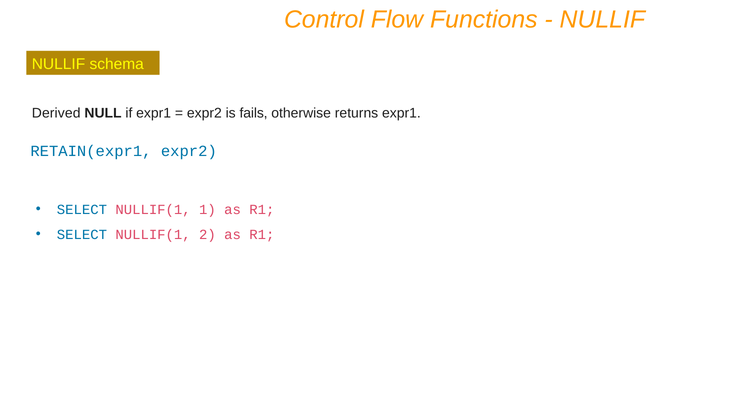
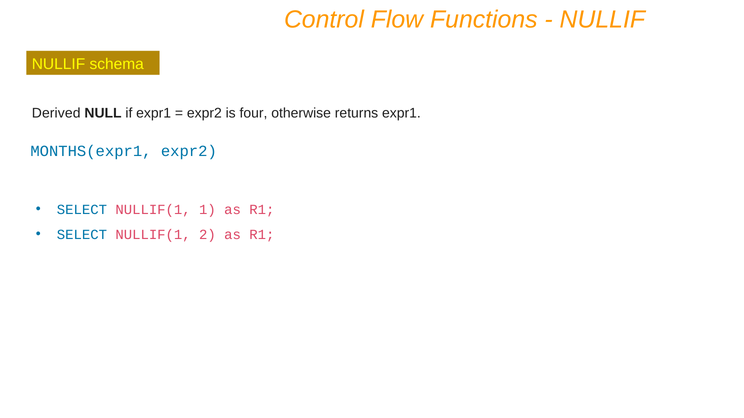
fails: fails -> four (254, 113)
RETAIN(expr1: RETAIN(expr1 -> MONTHS(expr1 (91, 151)
